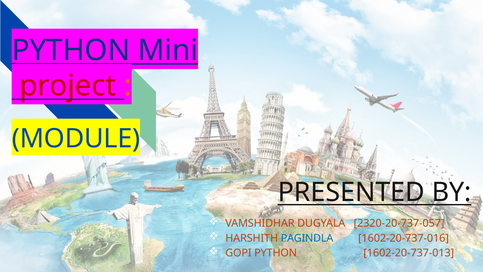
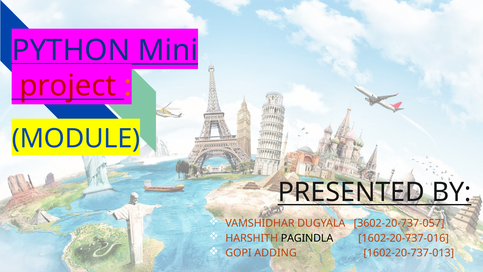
2320-20-737-057: 2320-20-737-057 -> 3602-20-737-057 (399, 223)
PAGINDLA colour: blue -> black (307, 238)
GOPI PYTHON: PYTHON -> ADDING (276, 253)
